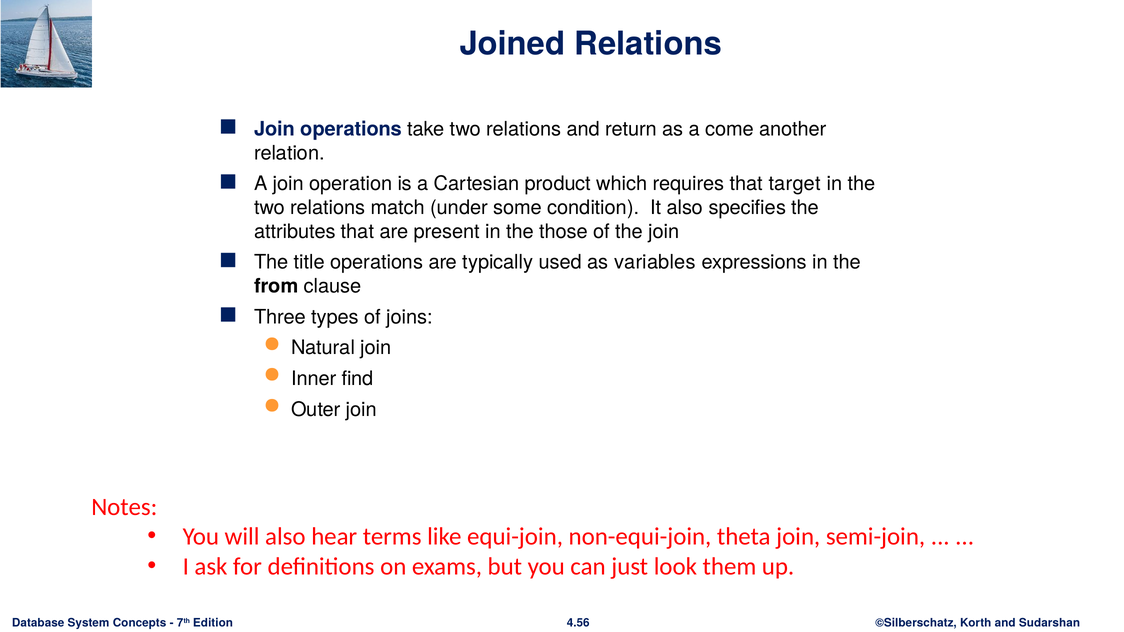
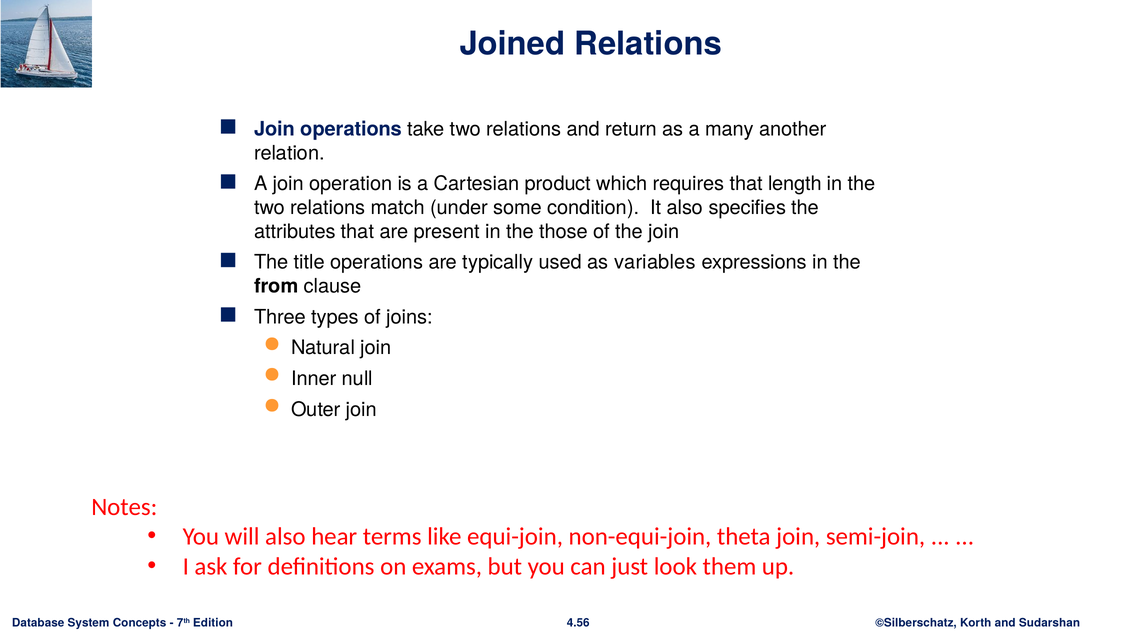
come: come -> many (730, 129)
target: target -> length (795, 184)
find: find -> null (357, 379)
